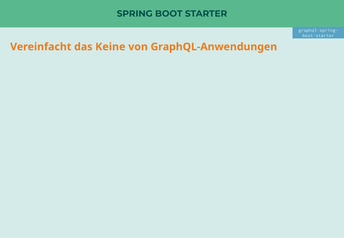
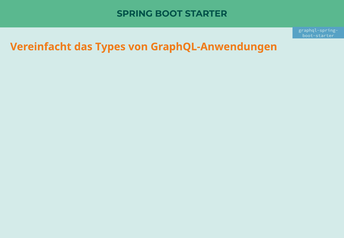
Keine: Keine -> Types (110, 47)
